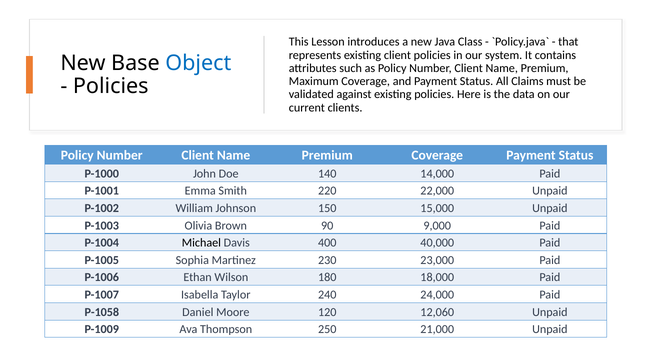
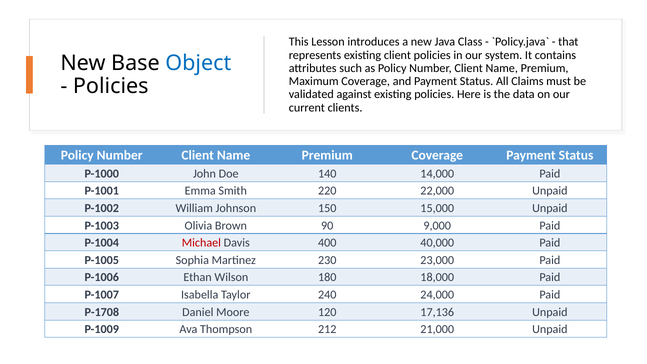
Michael colour: black -> red (201, 243)
P-1058: P-1058 -> P-1708 (102, 312)
12,060: 12,060 -> 17,136 (437, 312)
250: 250 -> 212 (327, 329)
